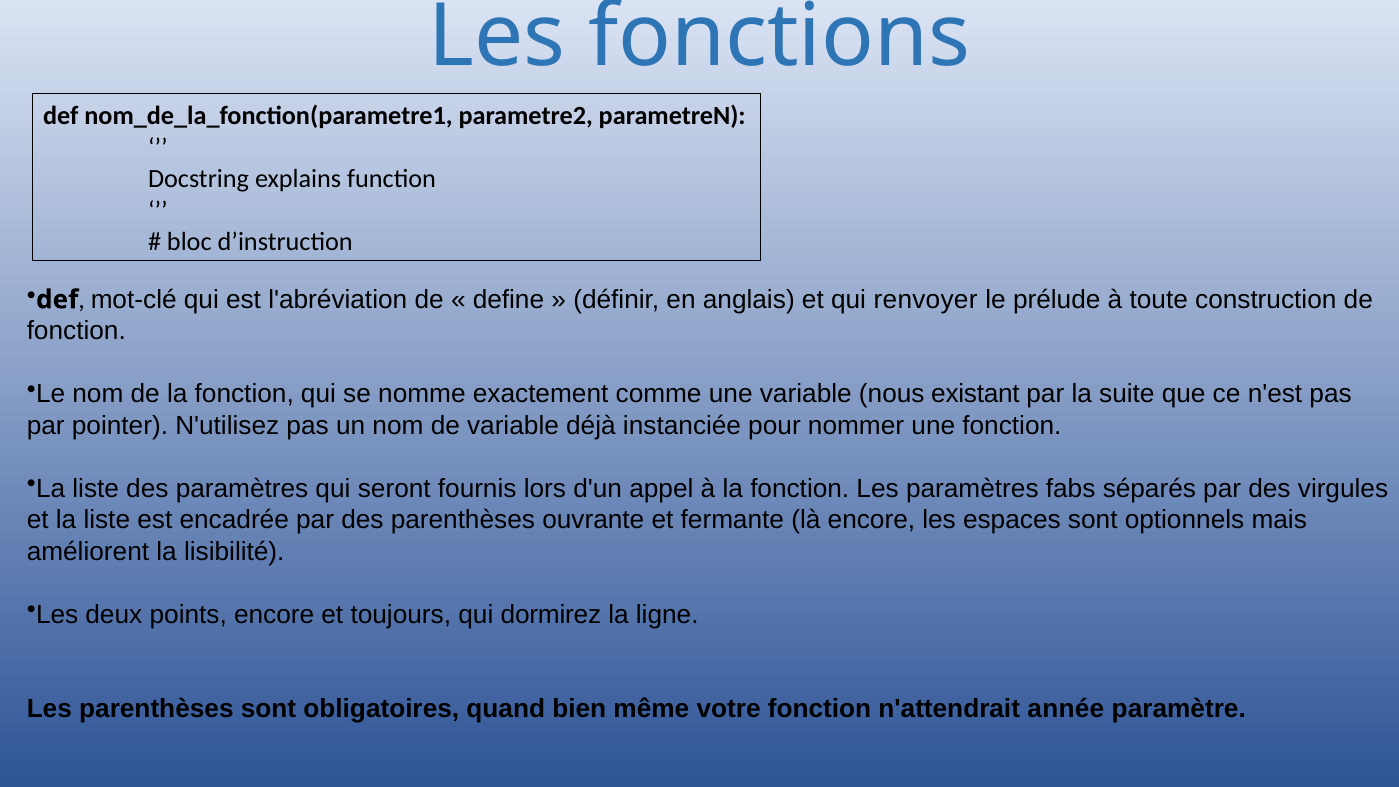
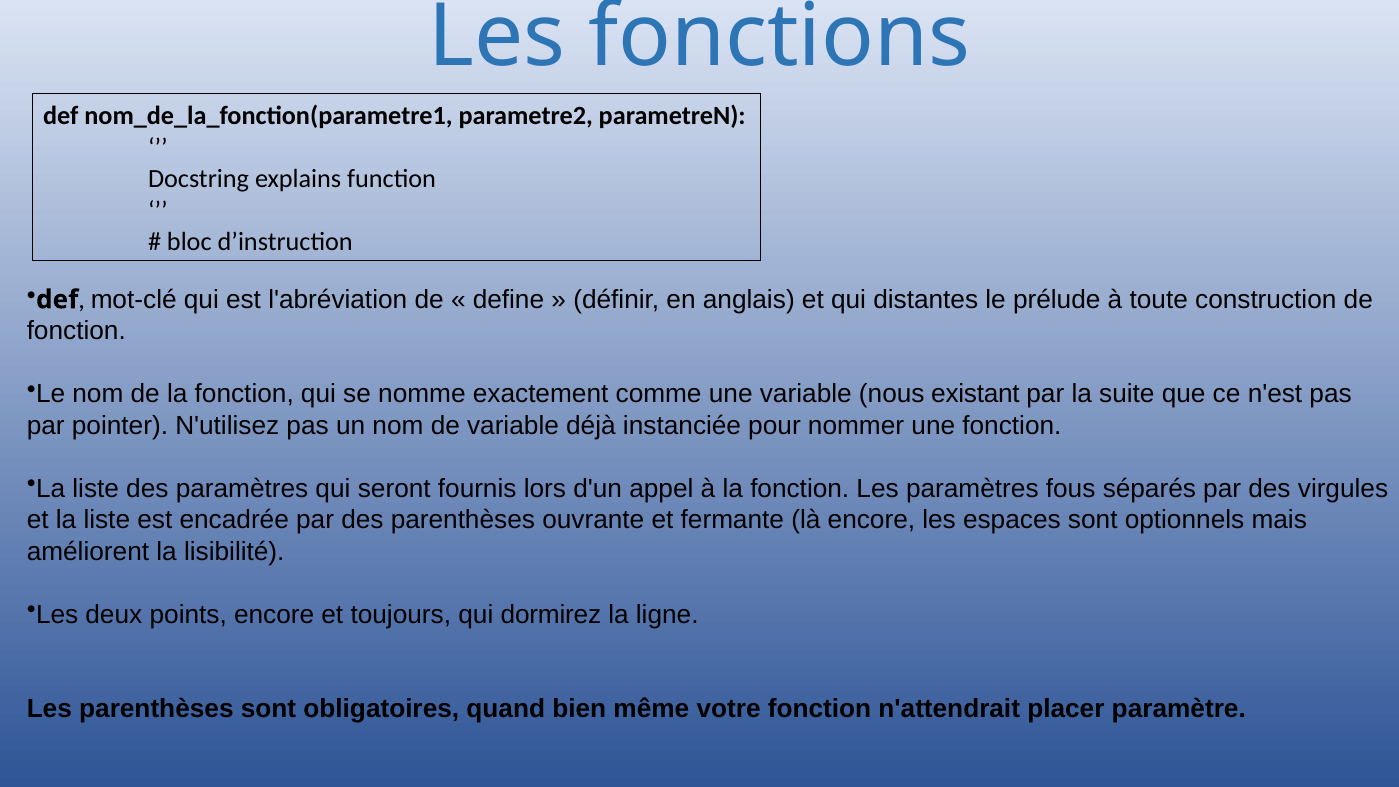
renvoyer: renvoyer -> distantes (926, 300)
fabs: fabs -> fous (1071, 488)
année: année -> placer (1066, 709)
